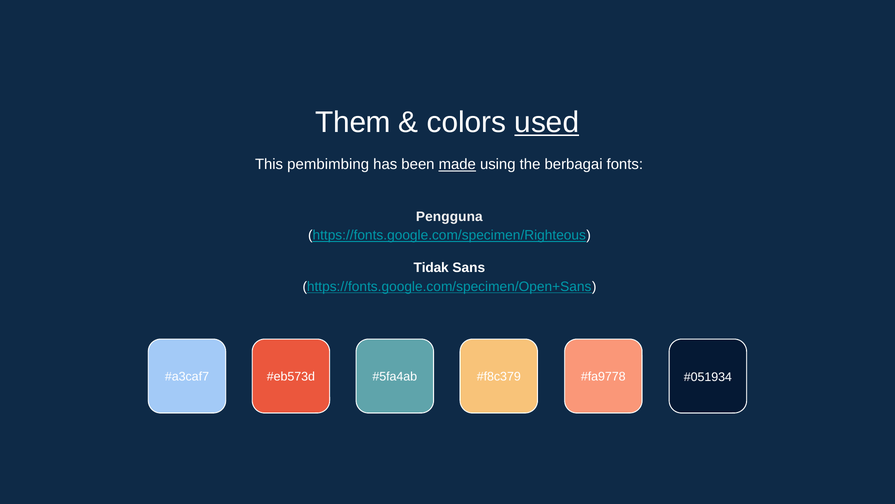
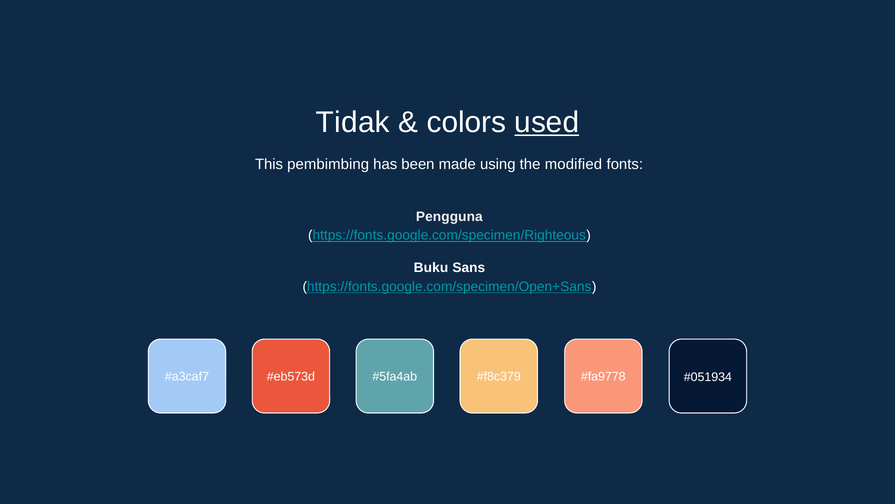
Them: Them -> Tidak (353, 122)
made underline: present -> none (457, 164)
berbagai: berbagai -> modified (573, 164)
Tidak: Tidak -> Buku (431, 268)
